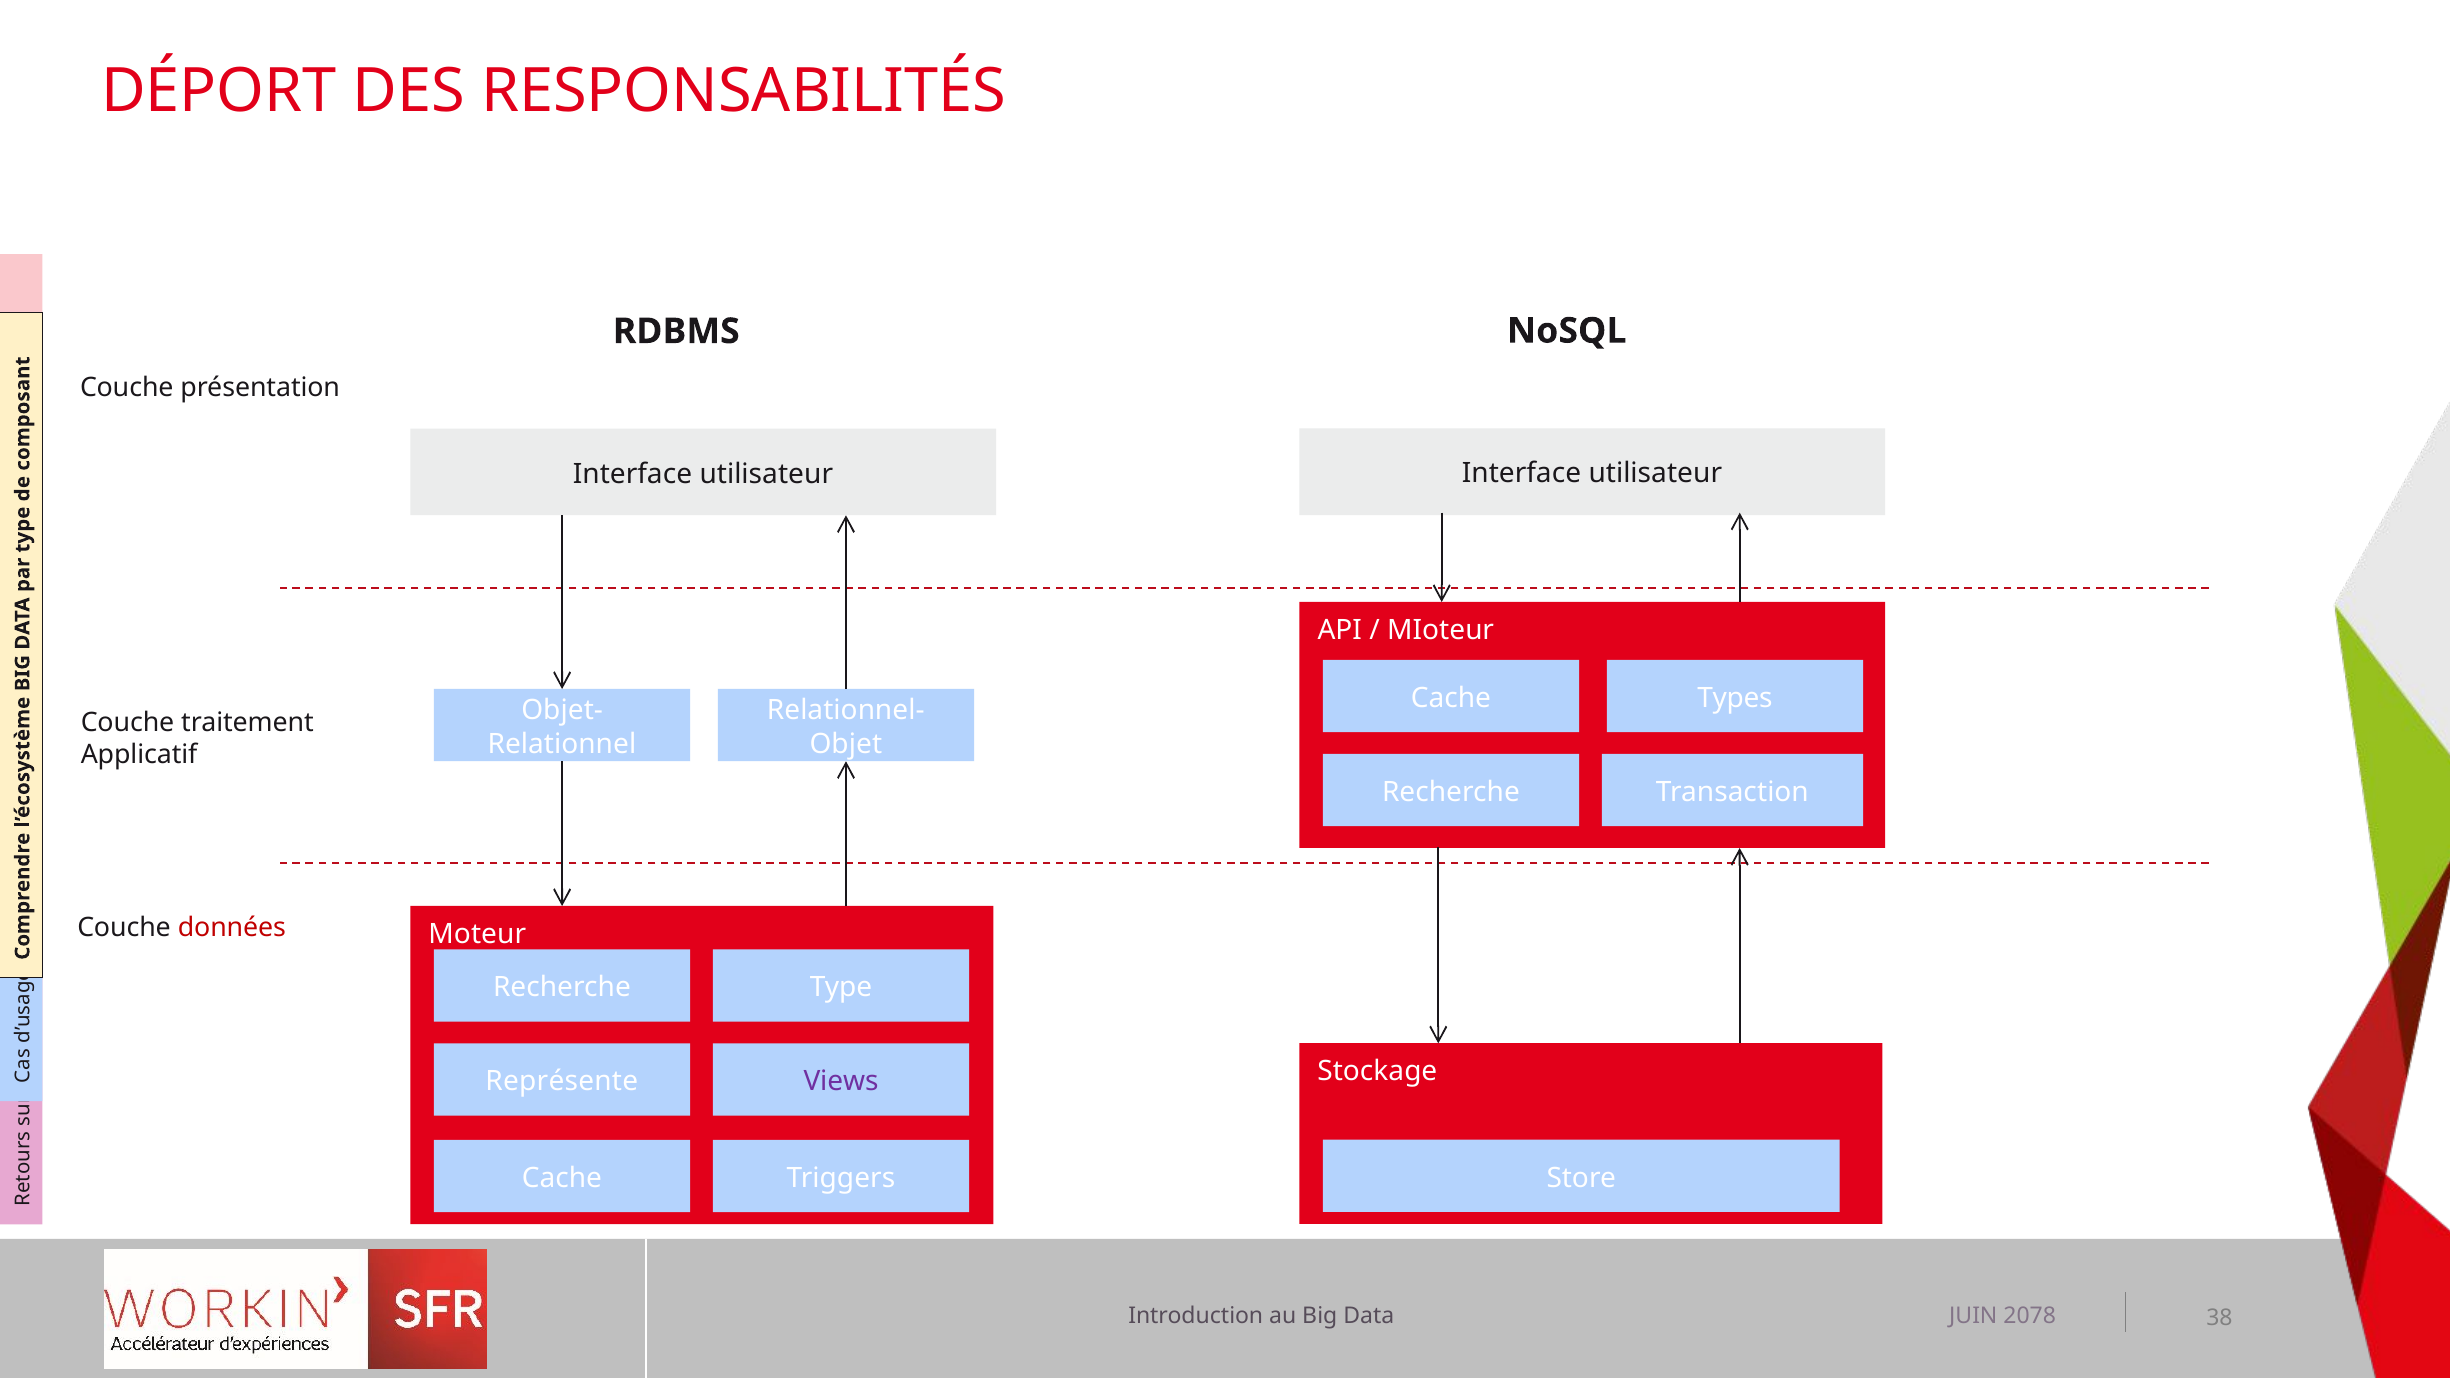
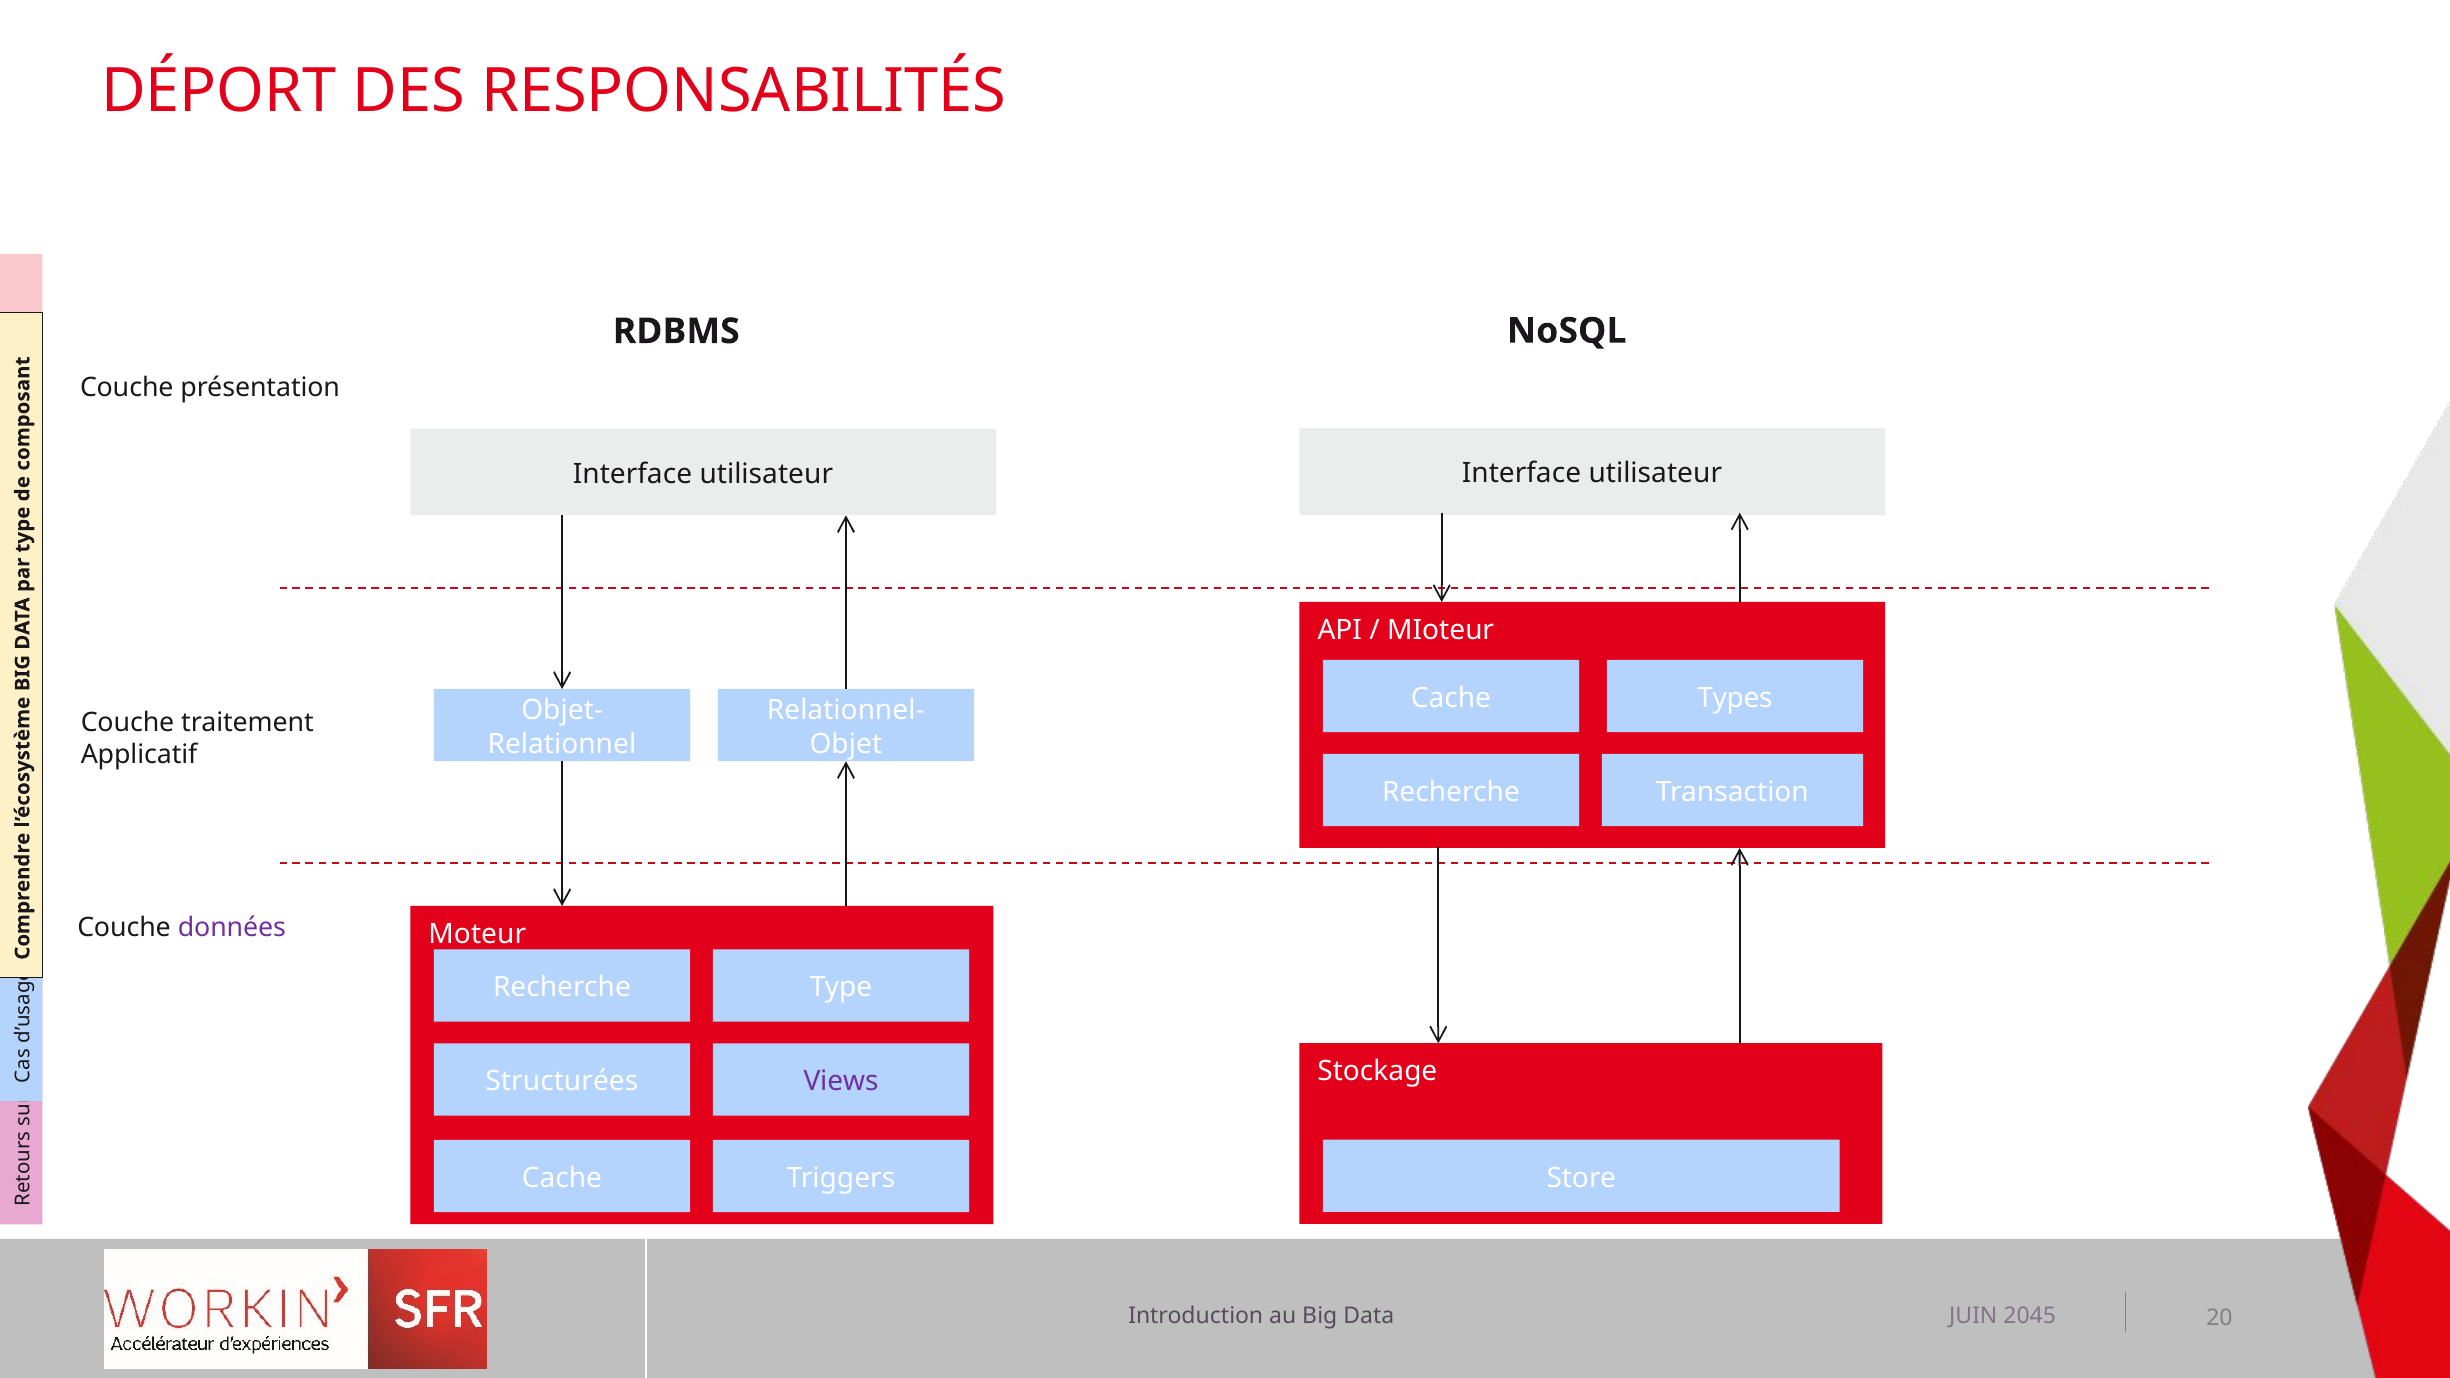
données colour: red -> purple (232, 928)
Représente: Représente -> Structurées (562, 1082)
2078: 2078 -> 2045 (2030, 1316)
38: 38 -> 20 (2219, 1318)
